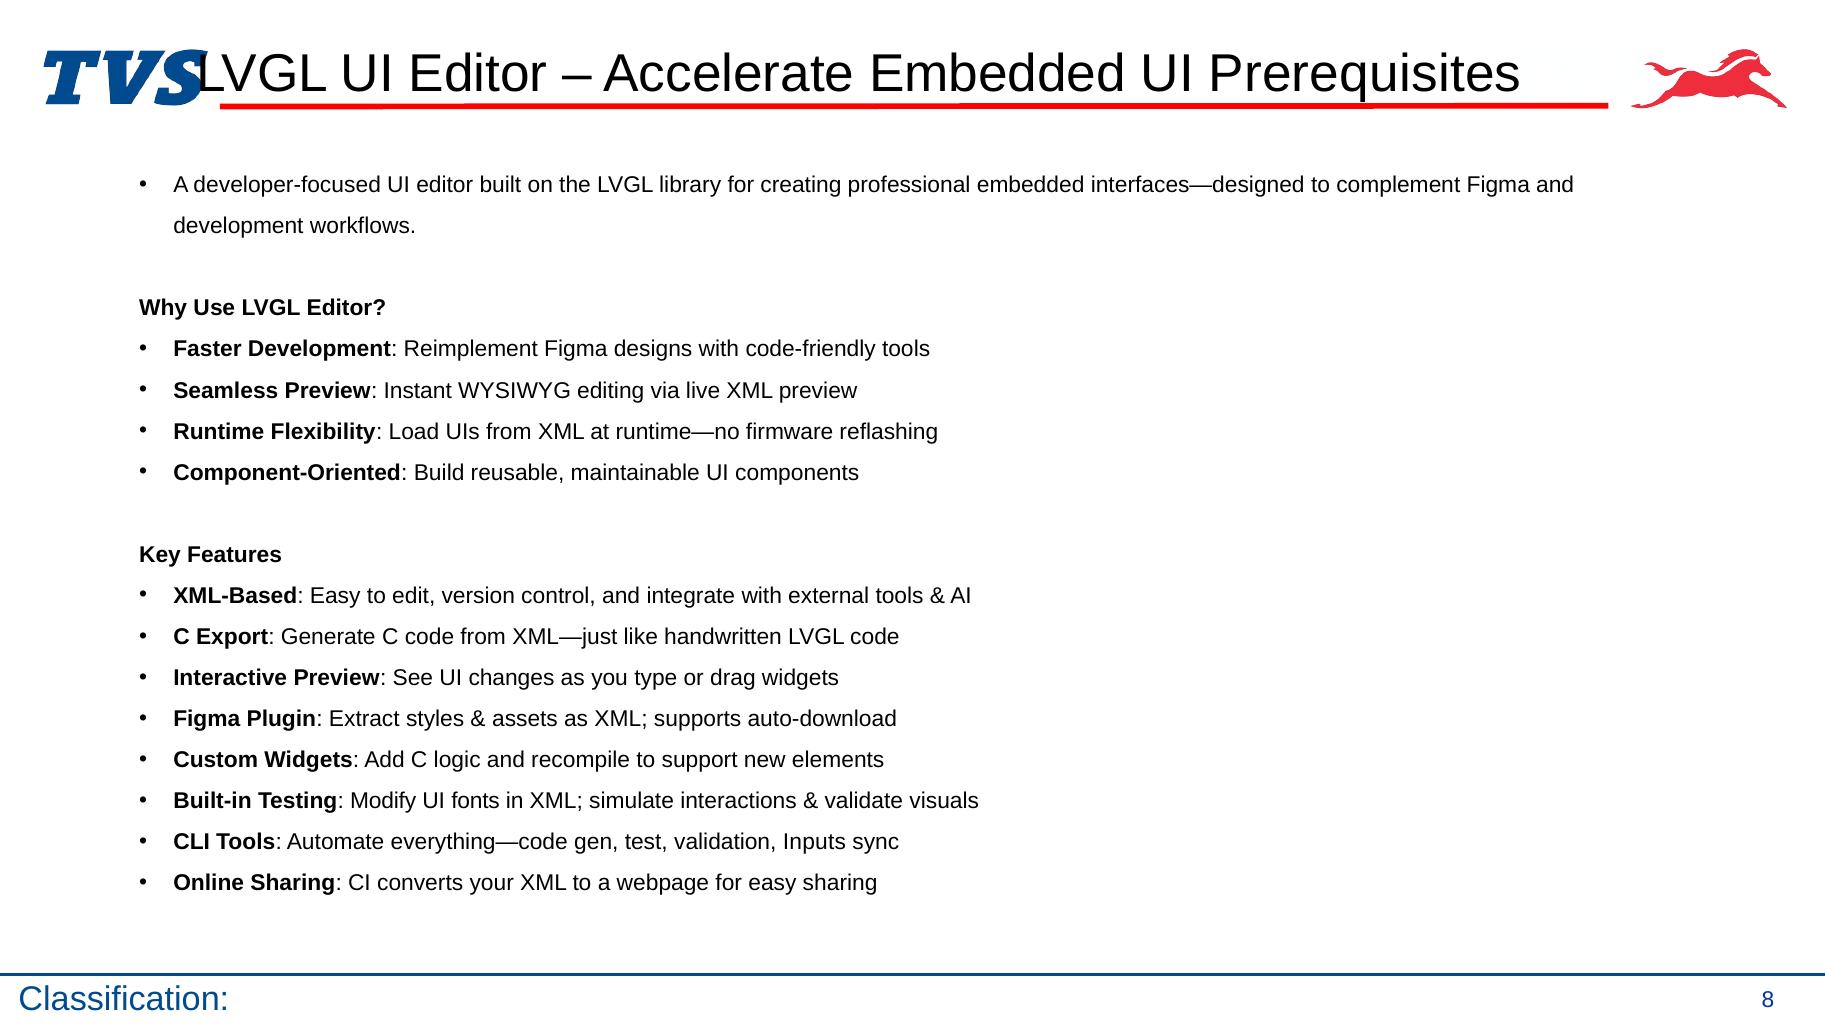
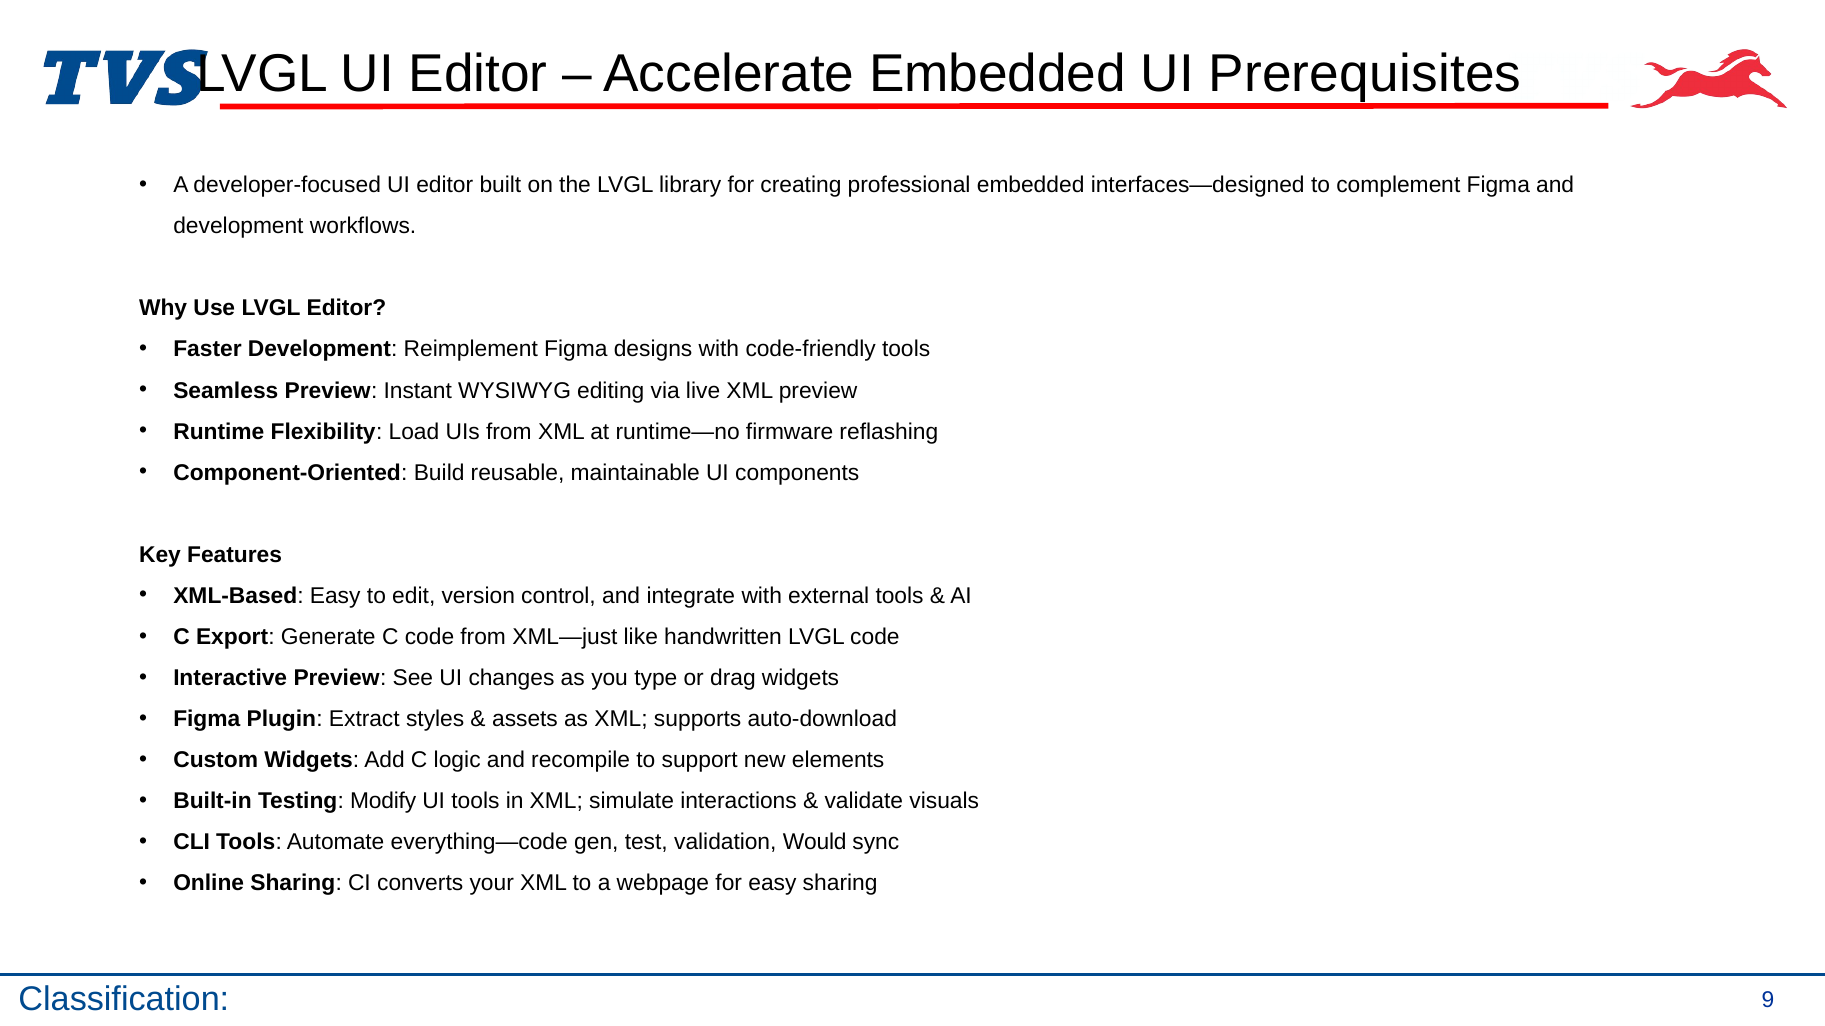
UI fonts: fonts -> tools (475, 801)
Inputs: Inputs -> Would (815, 842)
8: 8 -> 9 (1768, 1000)
